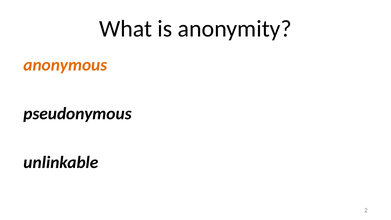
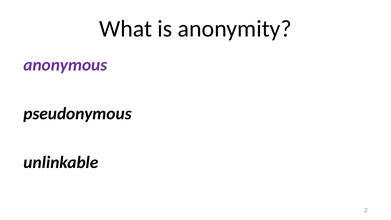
anonymous colour: orange -> purple (65, 65)
